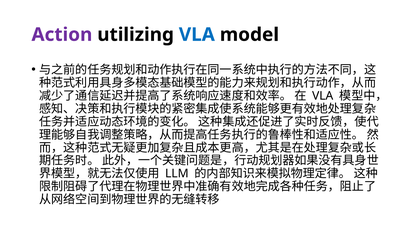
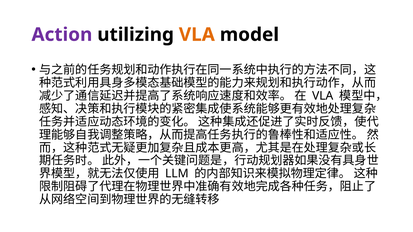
VLA colour: blue -> orange (197, 35)
